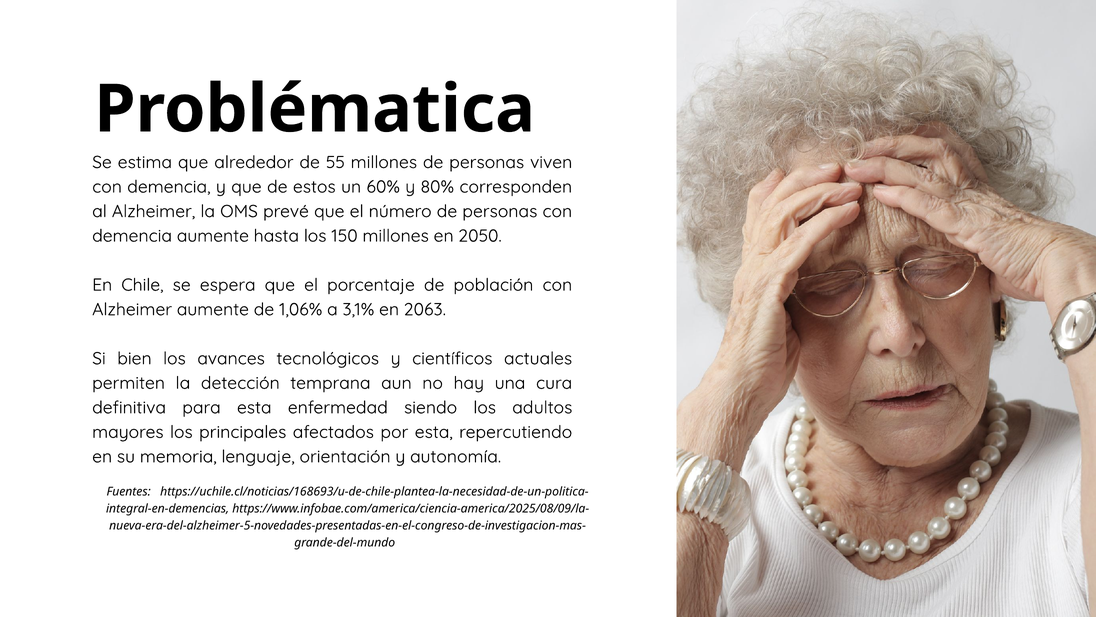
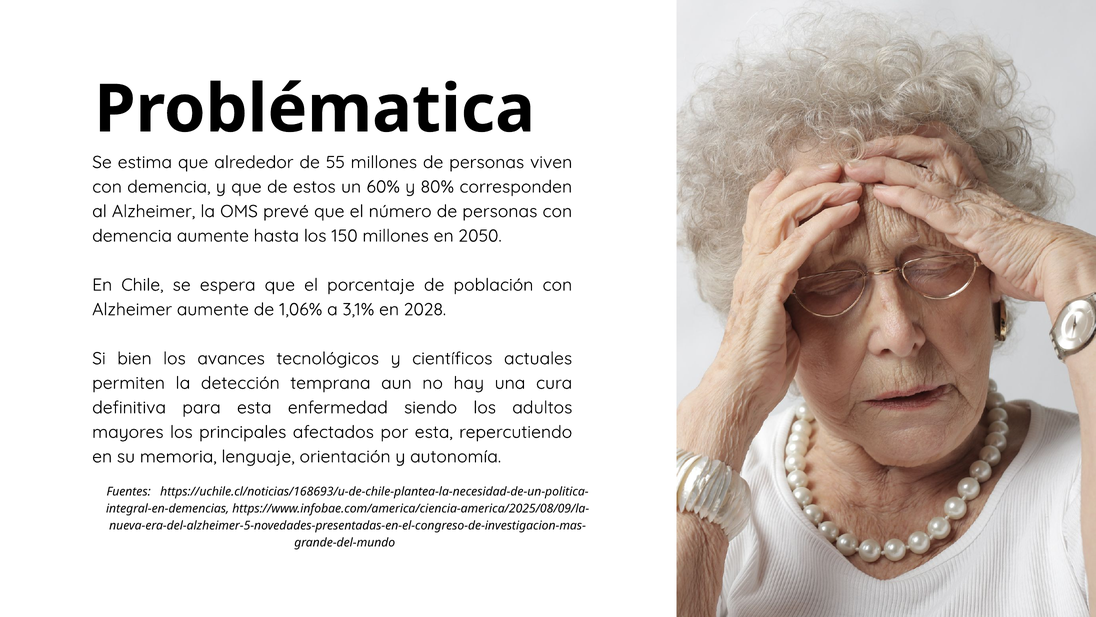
2063: 2063 -> 2028 (425, 309)
